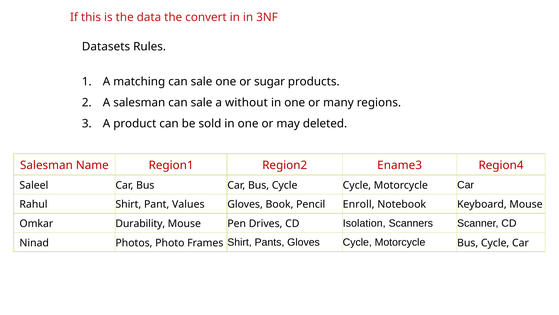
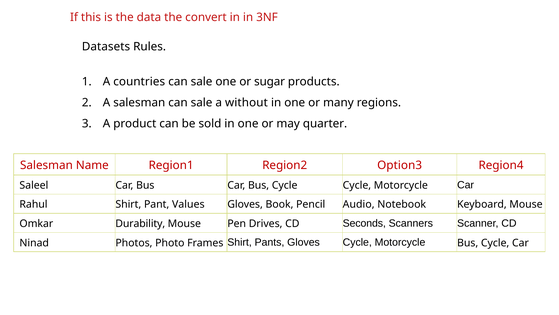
matching: matching -> countries (139, 82)
deleted: deleted -> quarter (325, 124)
Ename3: Ename3 -> Option3 (400, 165)
Enroll: Enroll -> Audio (359, 204)
Isolation: Isolation -> Seconds (364, 223)
